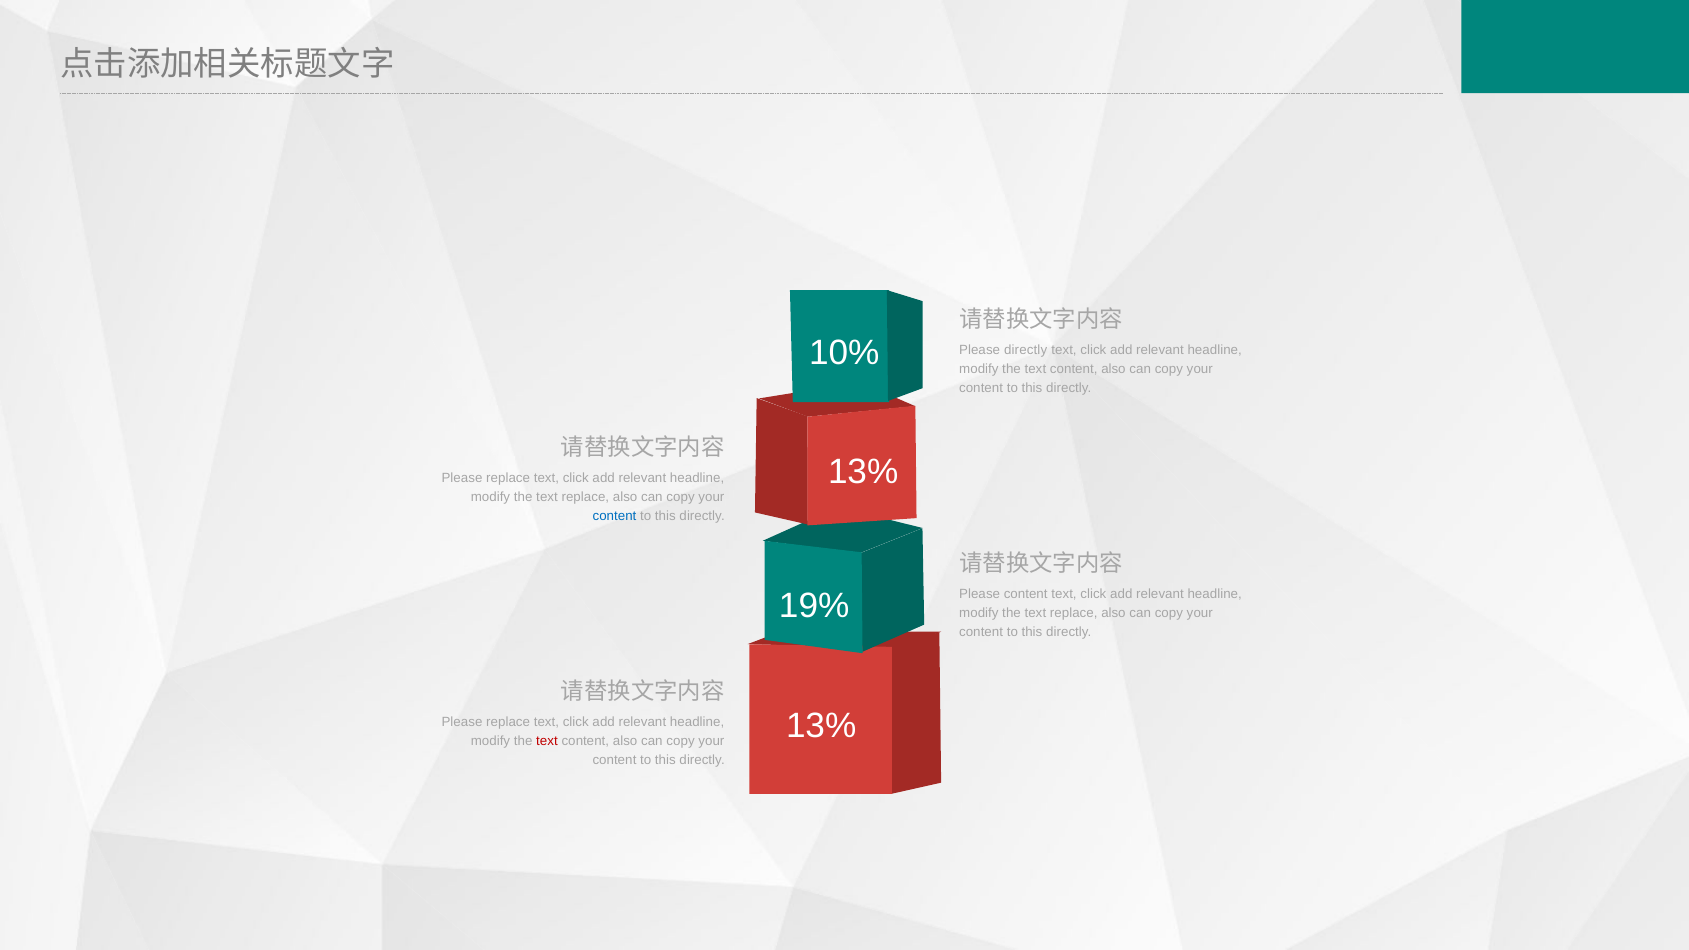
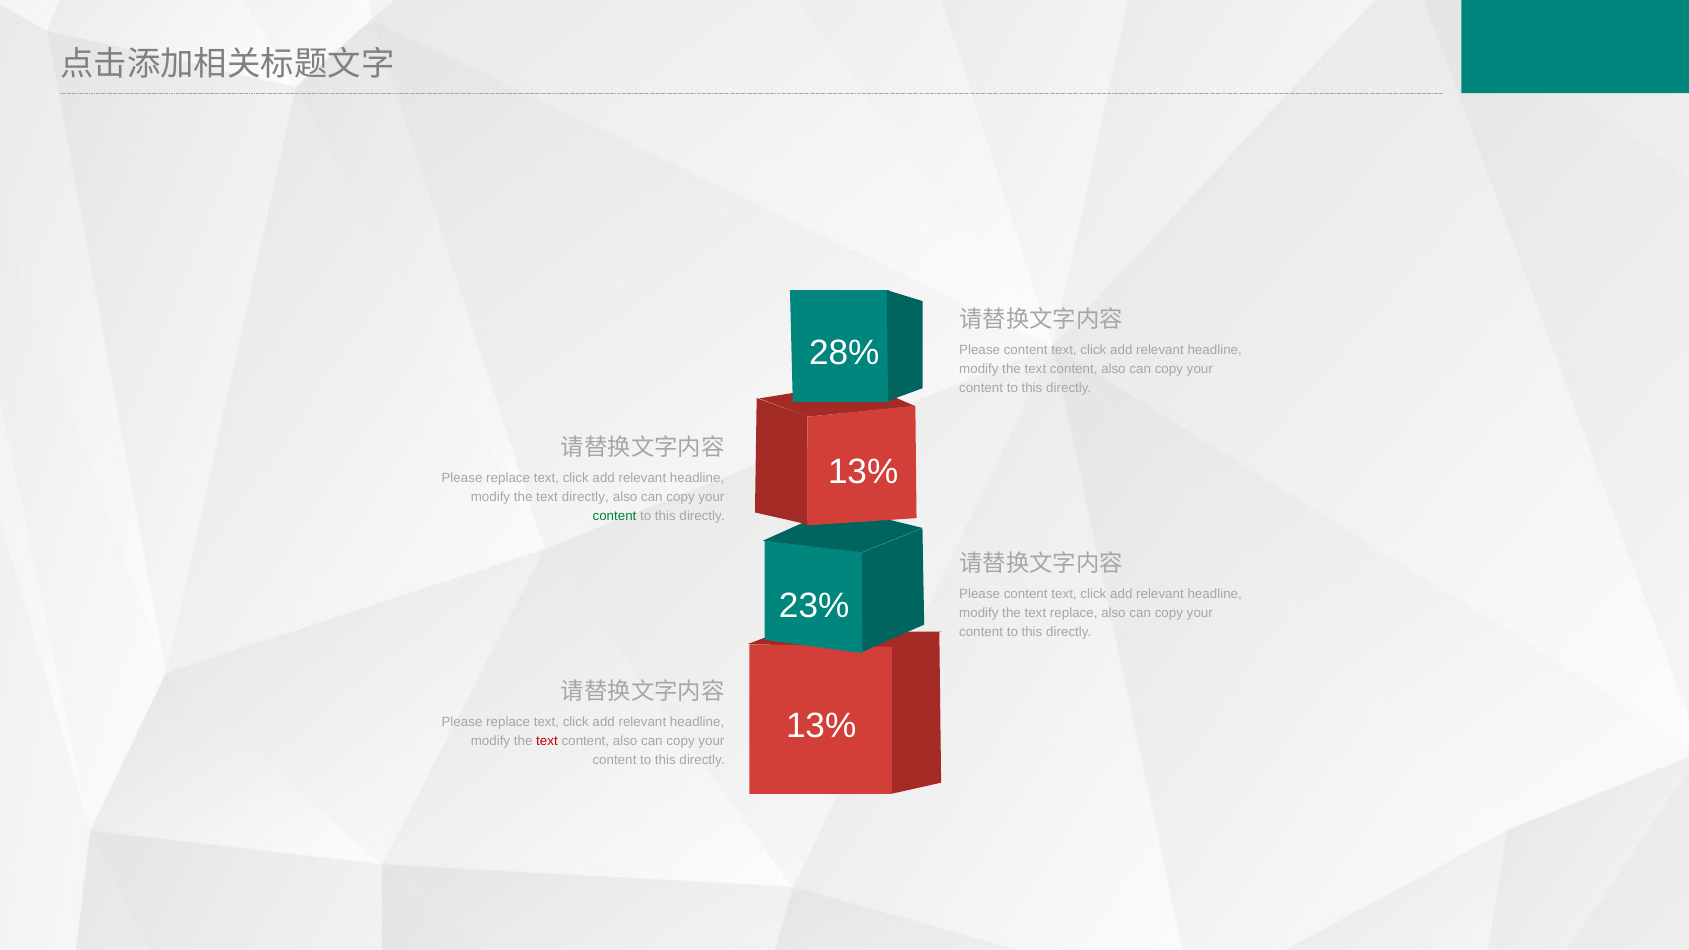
10%: 10% -> 28% (844, 353)
directly: directly -> content (1026, 350)
replace: replace -> directly (585, 497)
content colour: blue -> green (615, 516)
19%: 19% -> 23% (814, 606)
